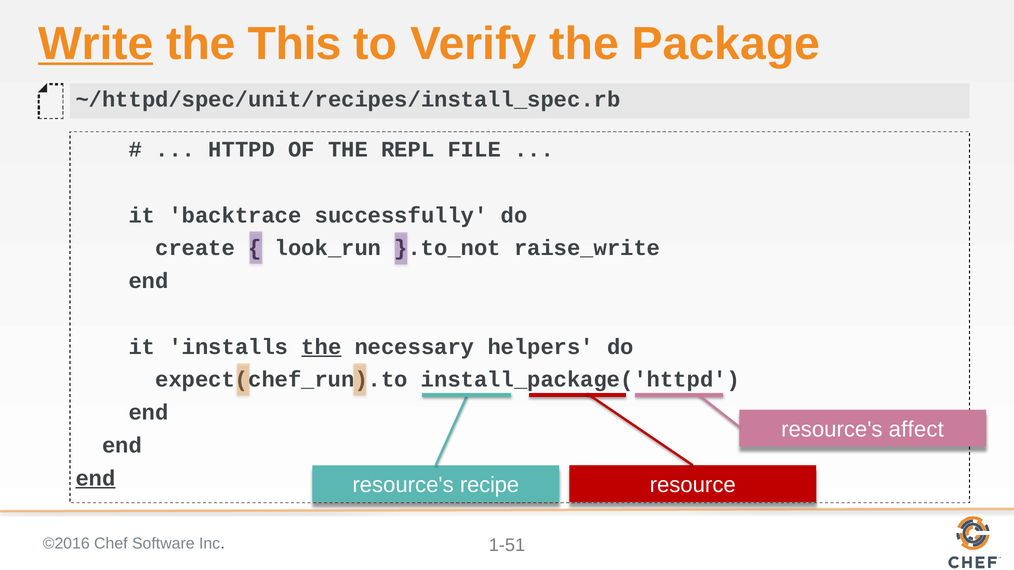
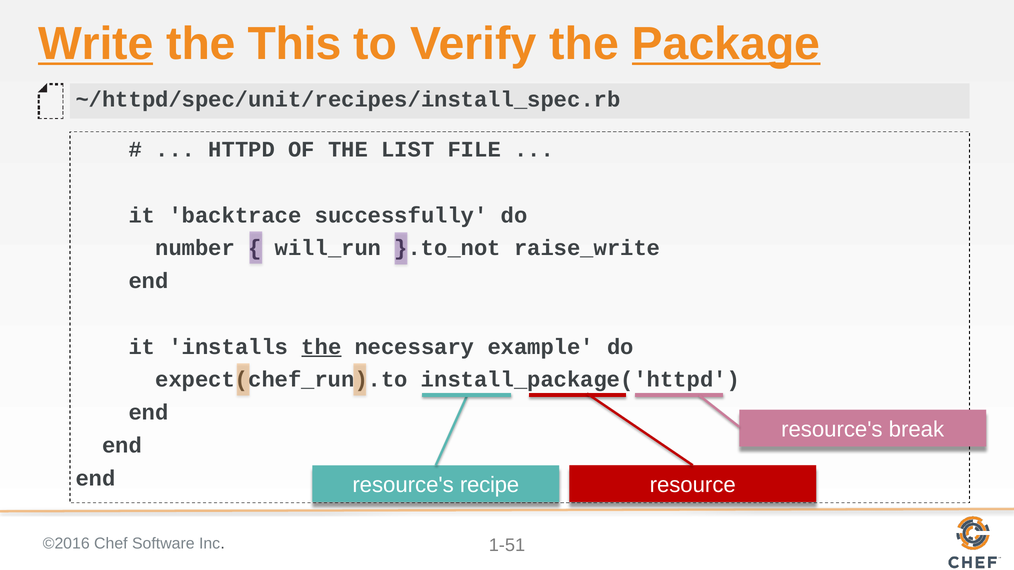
Package underline: none -> present (726, 44)
REPL: REPL -> LIST (408, 150)
create: create -> number (195, 248)
look_run: look_run -> will_run (328, 248)
helpers: helpers -> example (541, 347)
affect: affect -> break (916, 430)
end underline: present -> none (96, 479)
